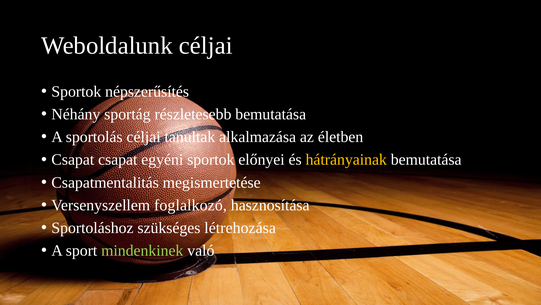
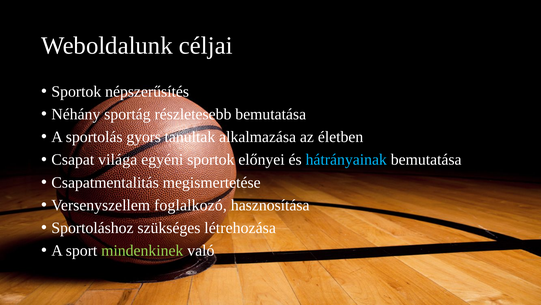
sportolás céljai: céljai -> gyors (144, 137)
Csapat csapat: csapat -> világa (118, 159)
hátrányainak colour: yellow -> light blue (346, 159)
